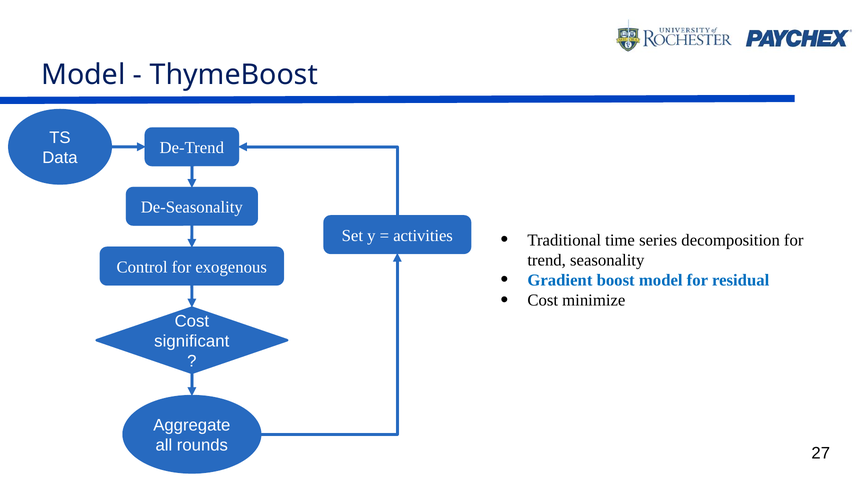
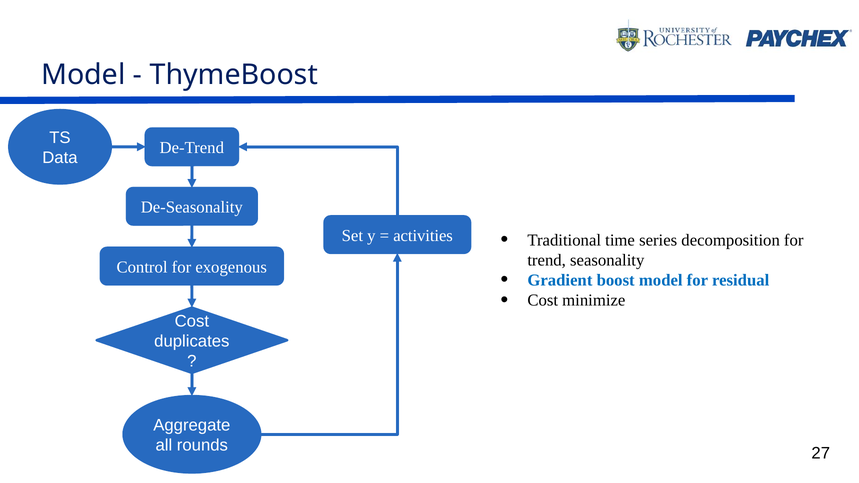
significant: significant -> duplicates (192, 342)
